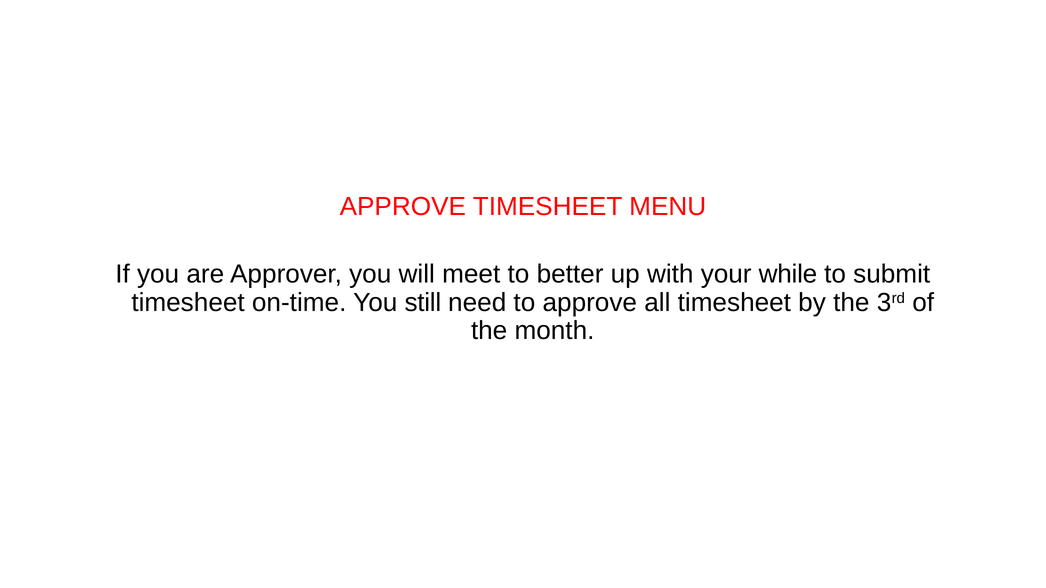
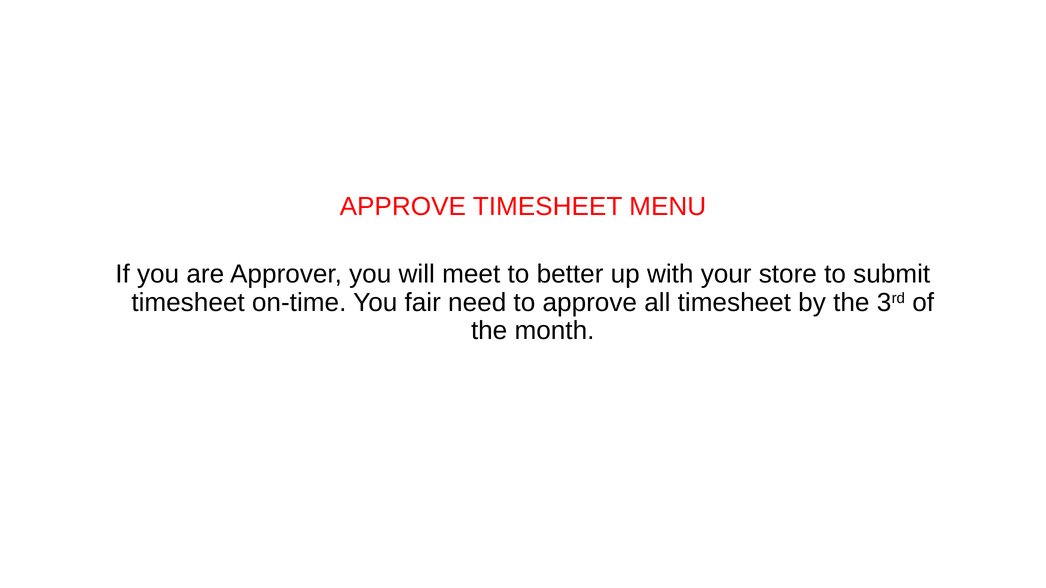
while: while -> store (788, 274)
still: still -> fair (423, 303)
